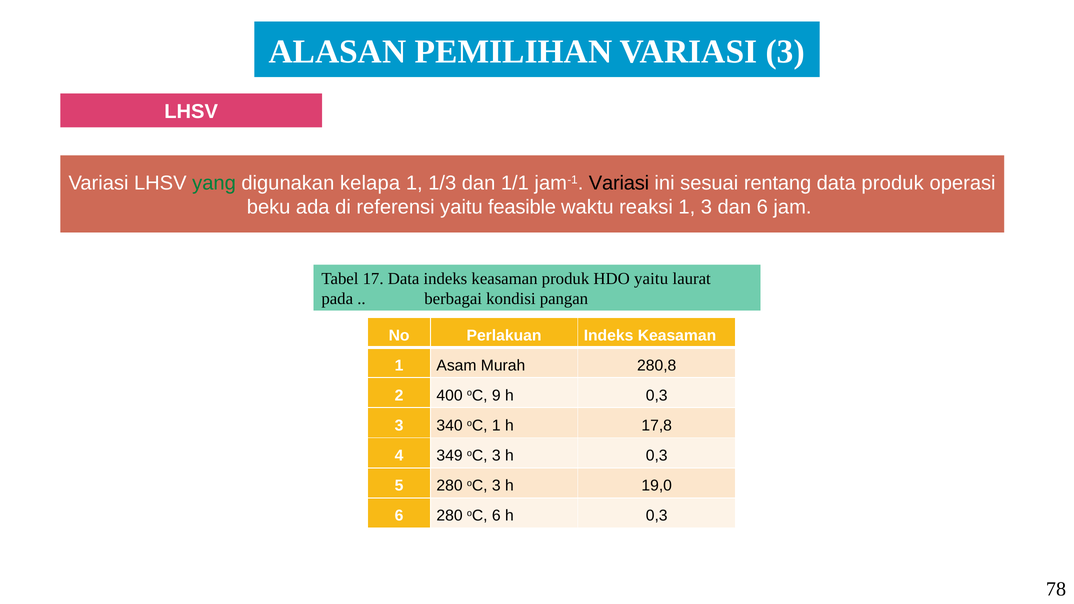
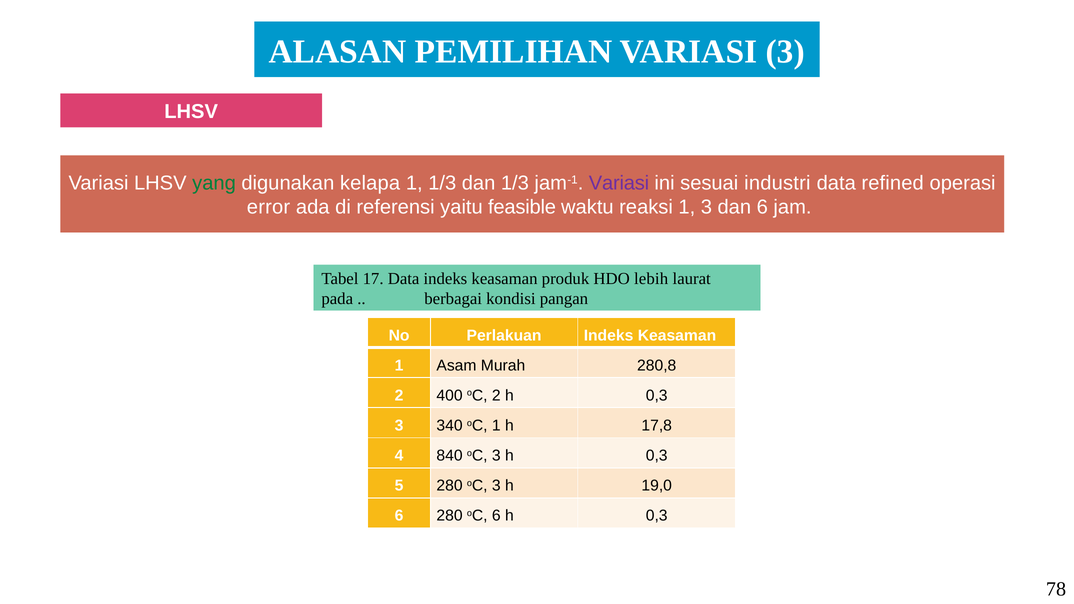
dan 1/1: 1/1 -> 1/3 (515, 183)
Variasi colour: black -> purple (619, 183)
rentang: rentang -> industri (777, 183)
data produk: produk -> refined (893, 183)
beku: beku -> error (269, 207)
HDO yaitu: yaitu -> lebih (651, 279)
oC 9: 9 -> 2 (496, 396)
349: 349 -> 840 (450, 456)
